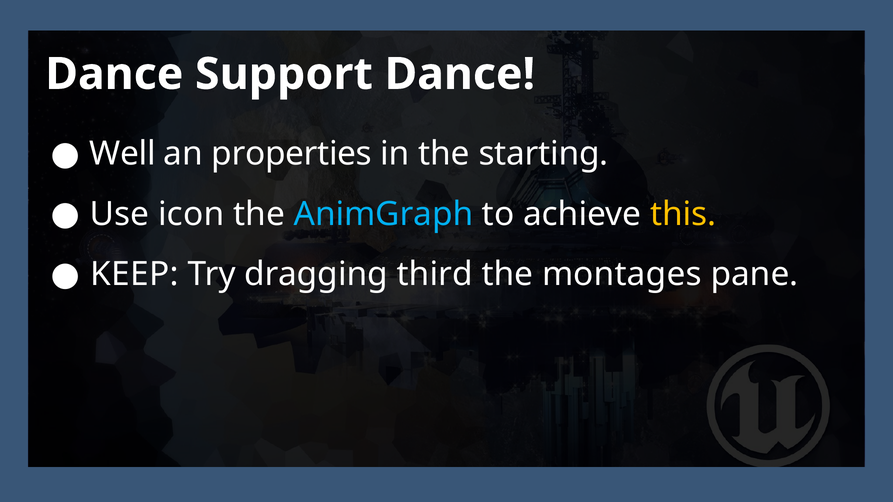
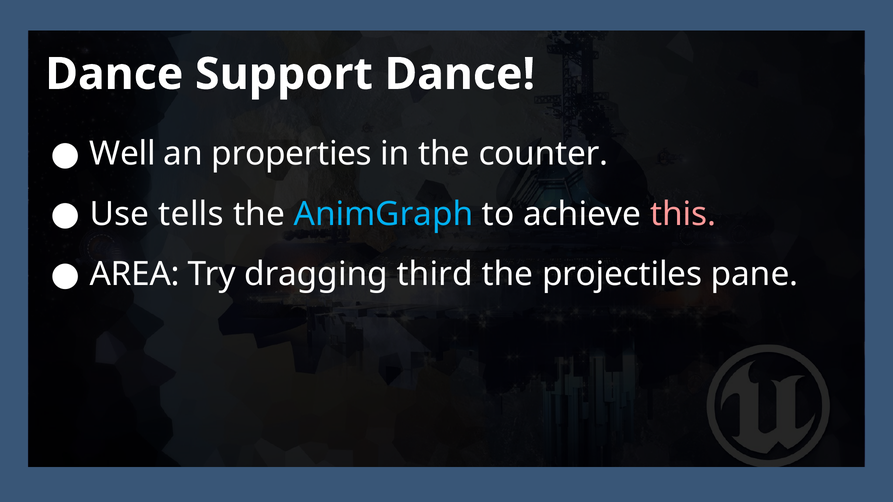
starting: starting -> counter (544, 154)
icon: icon -> tells (191, 214)
this colour: yellow -> pink (683, 214)
KEEP: KEEP -> AREA (135, 275)
montages: montages -> projectiles (622, 275)
